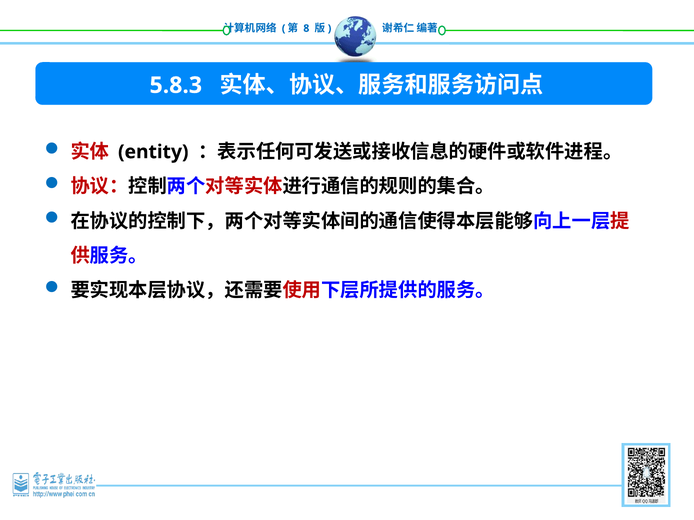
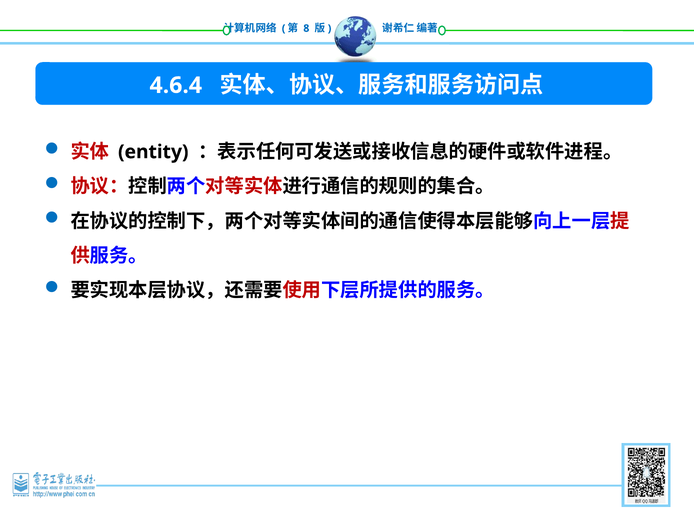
5.8.3: 5.8.3 -> 4.6.4 (176, 85)
